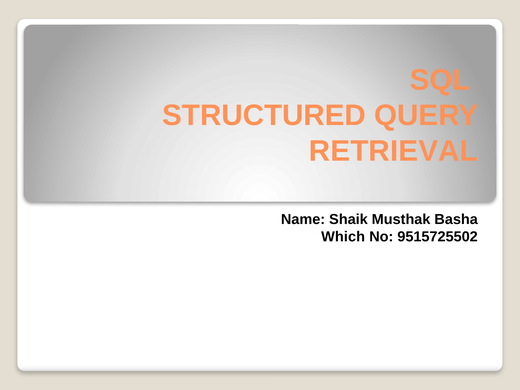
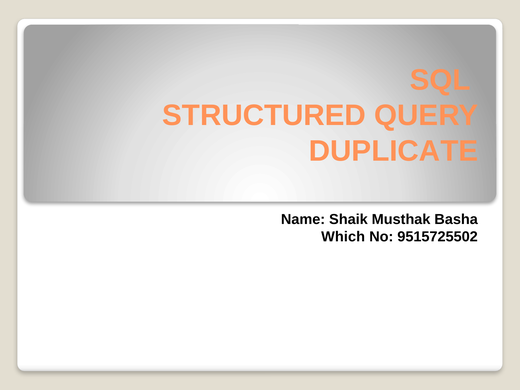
RETRIEVAL: RETRIEVAL -> DUPLICATE (394, 151)
